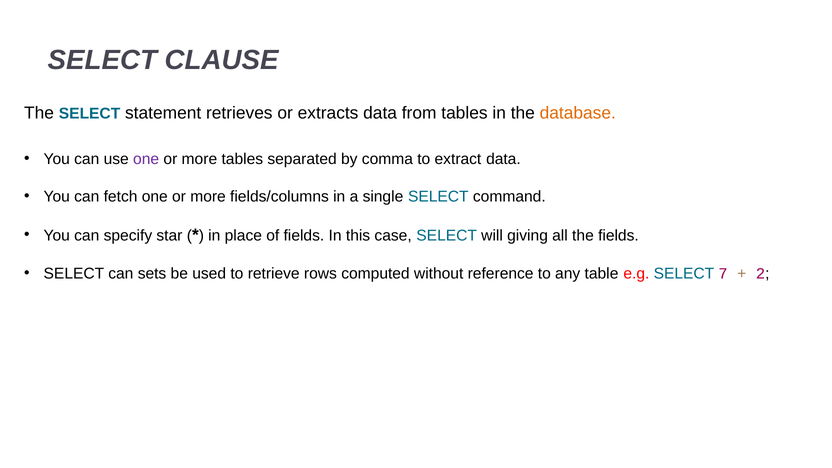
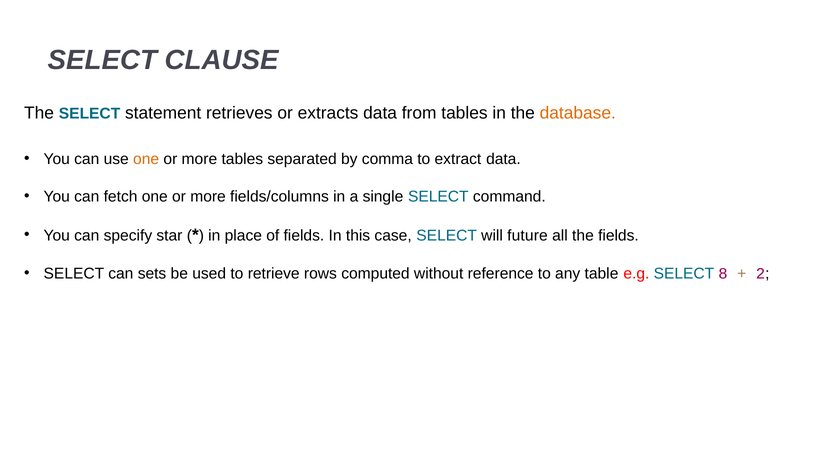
one colour: purple -> orange (146, 159)
giving: giving -> future (527, 236)
7: 7 -> 8 (723, 273)
